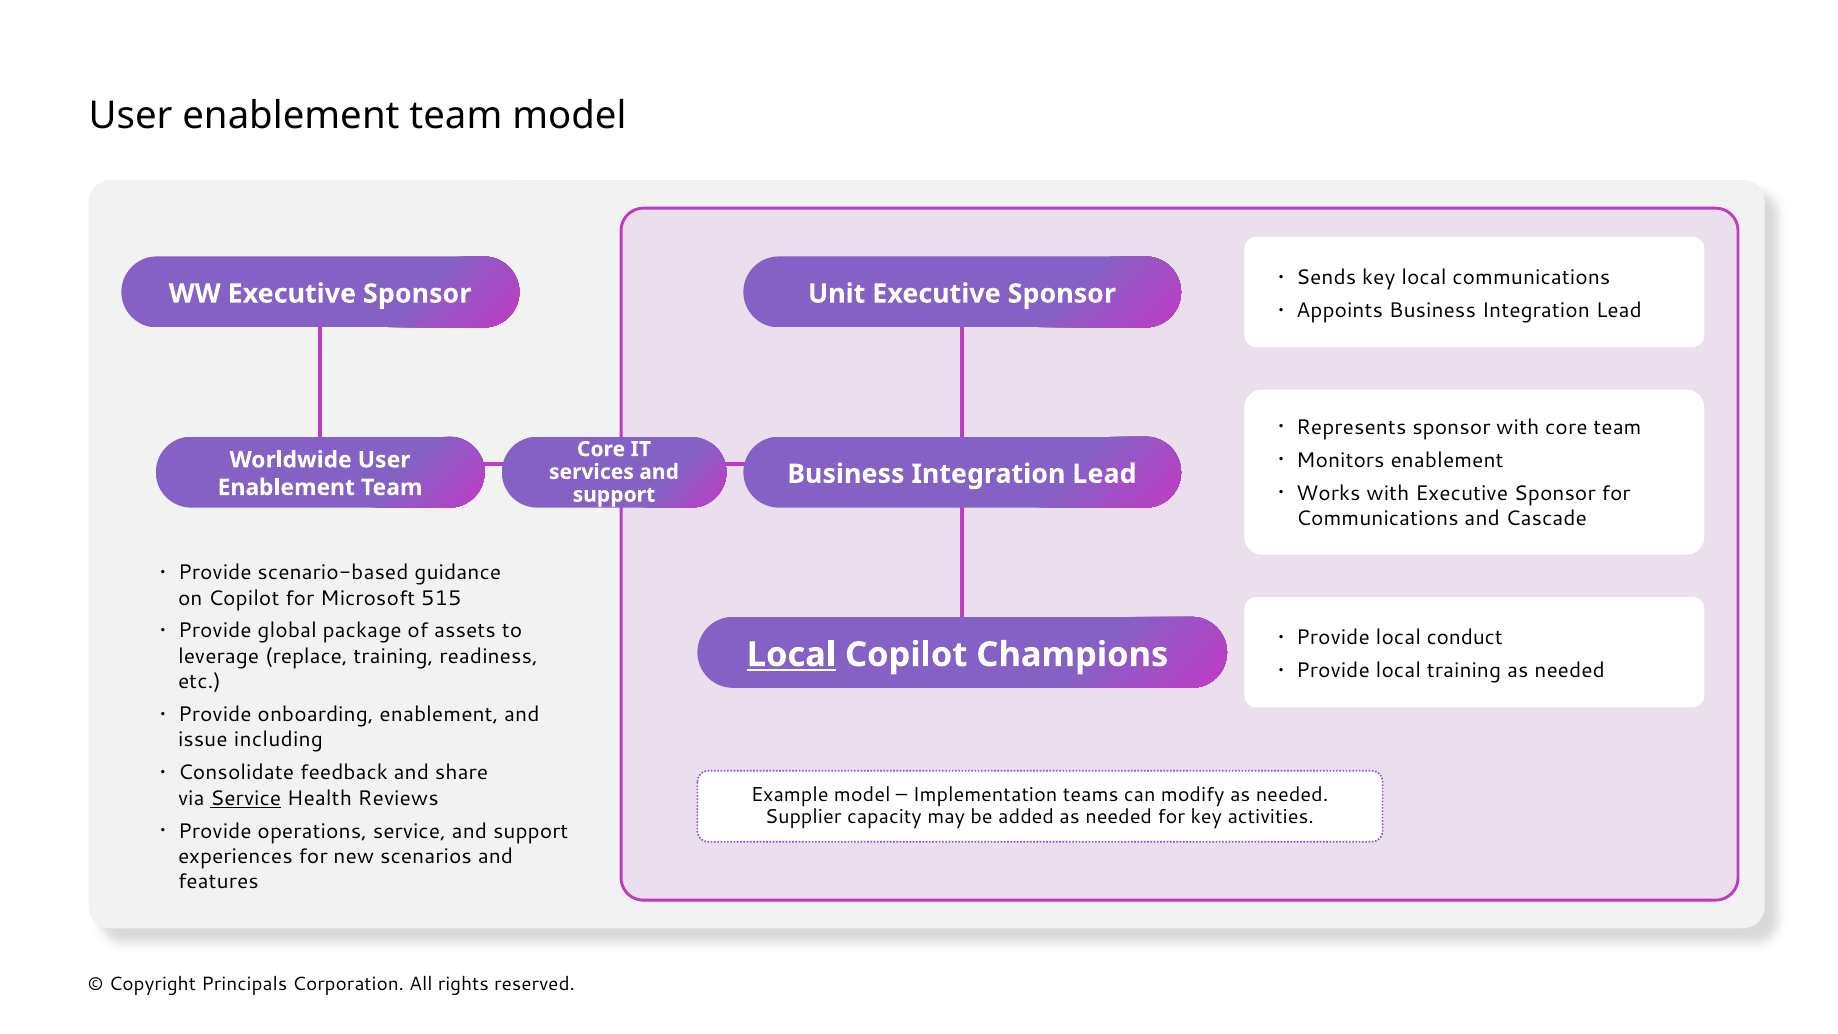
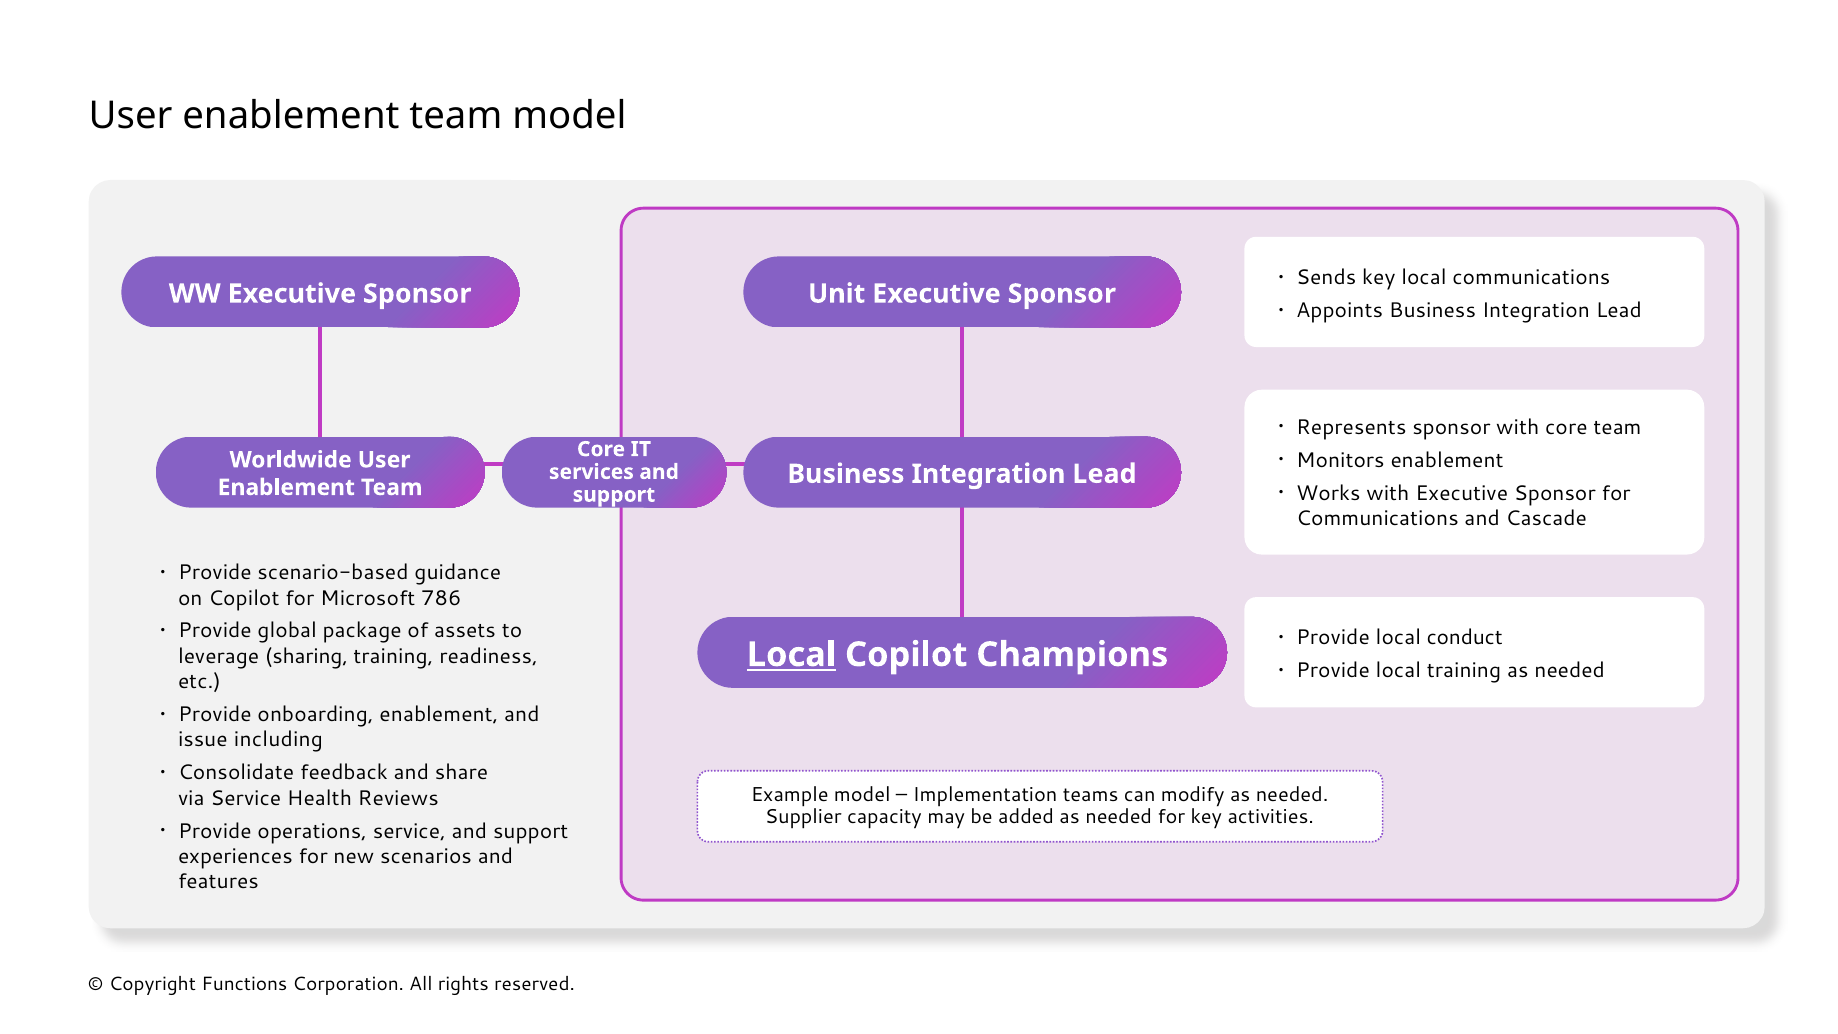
515: 515 -> 786 (441, 598)
replace: replace -> sharing (307, 656)
Service underline: present -> none (246, 798)
Principals: Principals -> Functions (244, 984)
